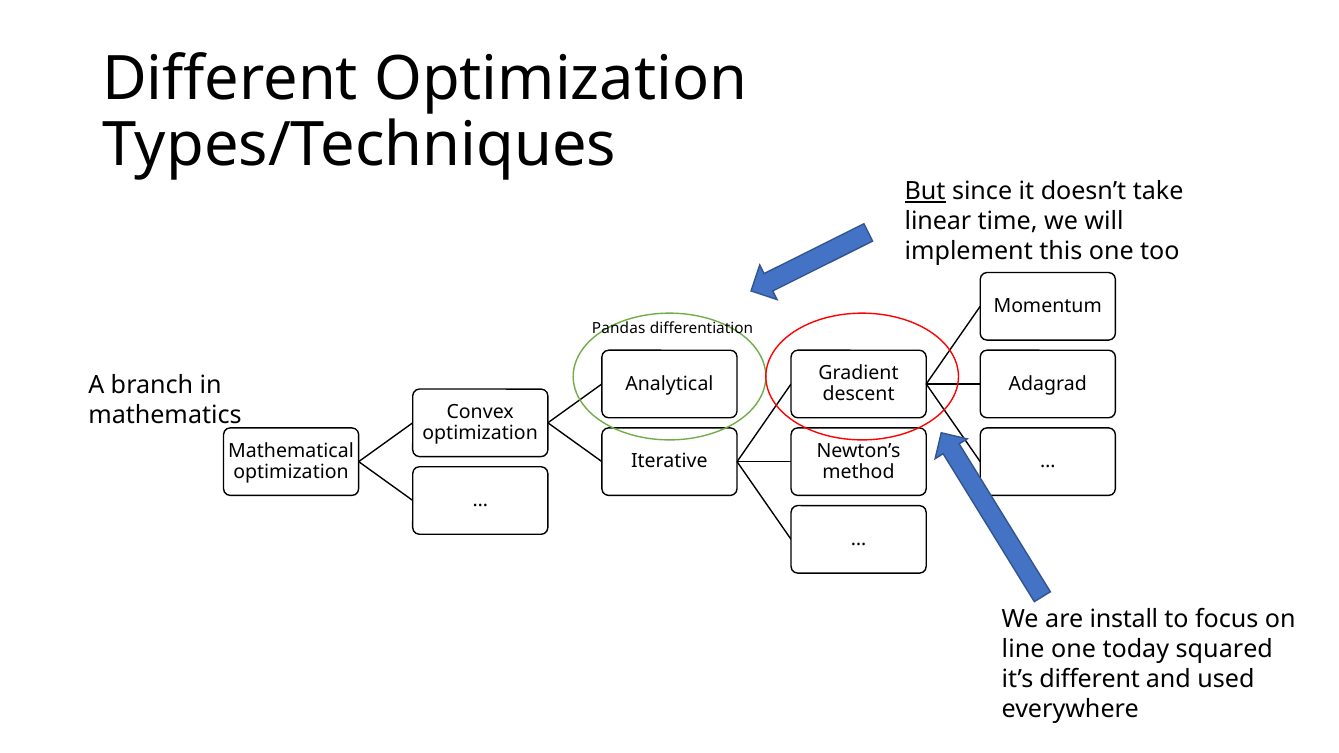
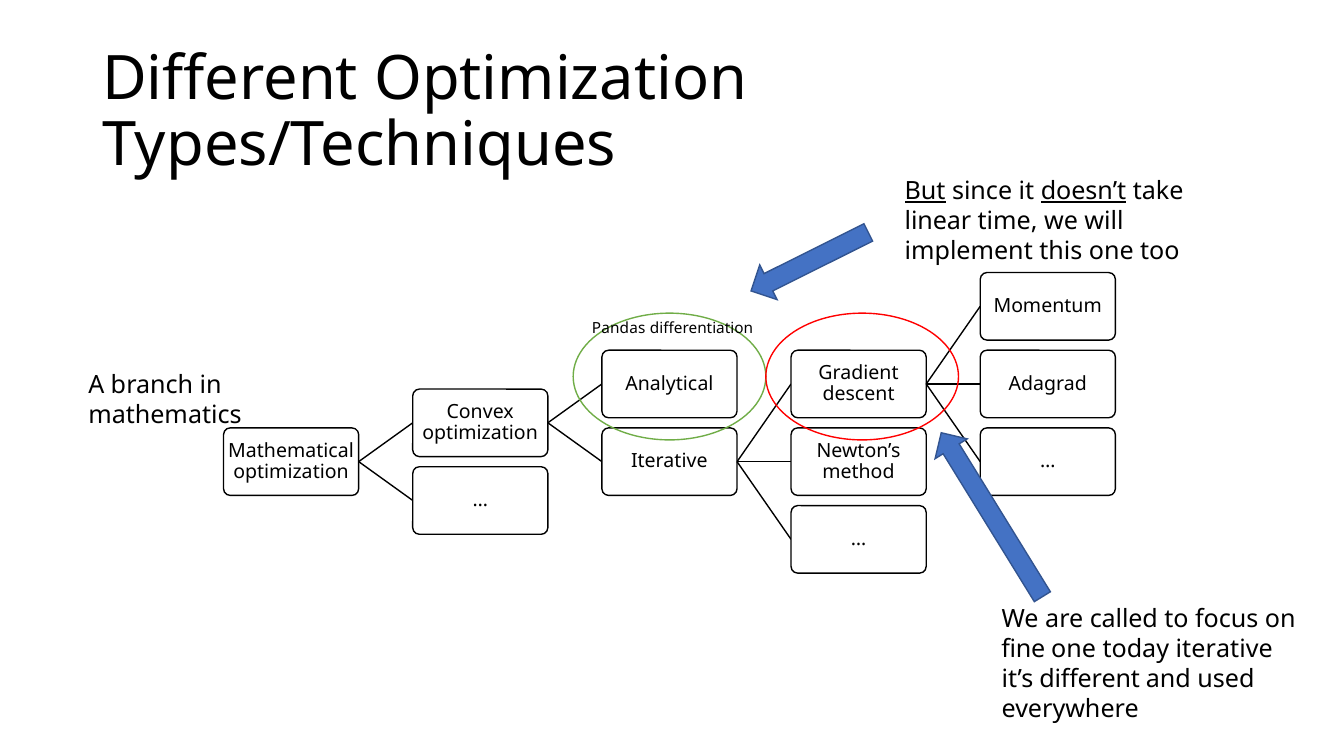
doesn’t underline: none -> present (1084, 191)
install: install -> called (1124, 619)
line: line -> fine (1023, 650)
today squared: squared -> iterative (1224, 650)
